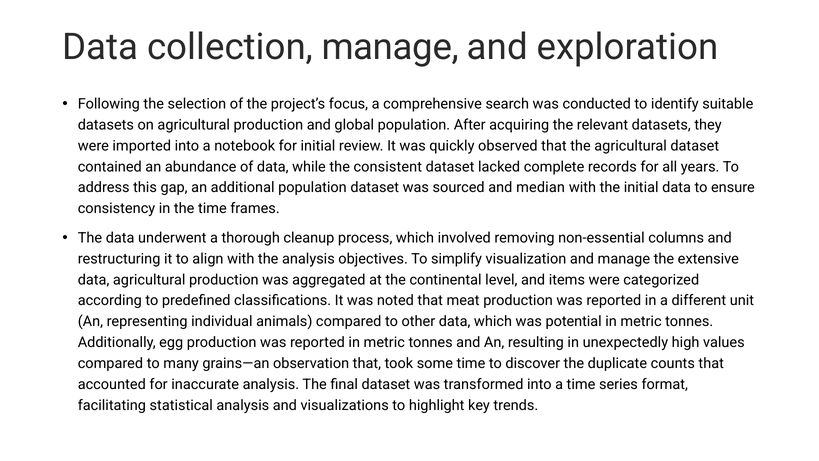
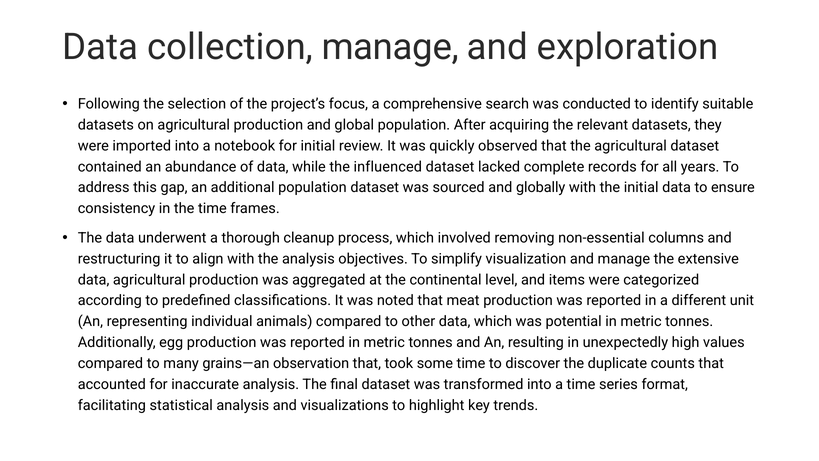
consistent: consistent -> influenced (388, 167)
median: median -> globally (541, 187)
